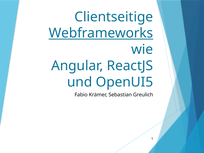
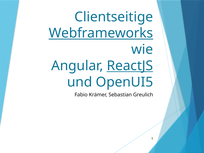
ReactJS underline: none -> present (130, 66)
